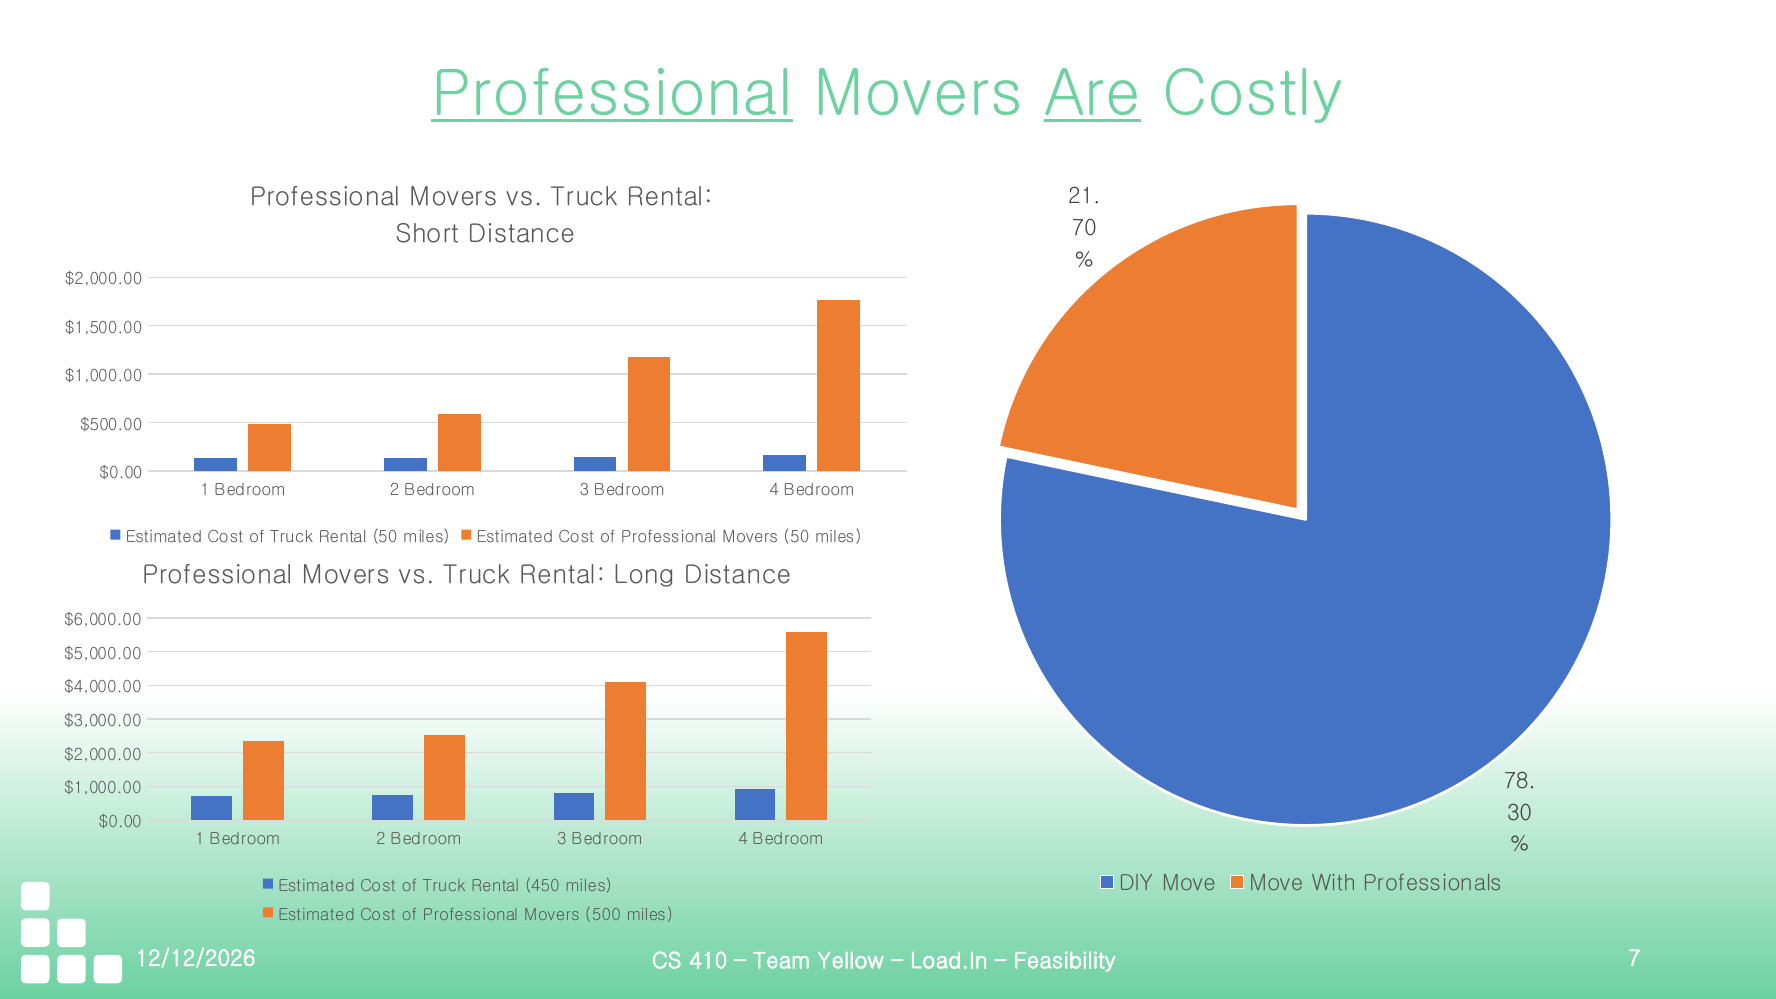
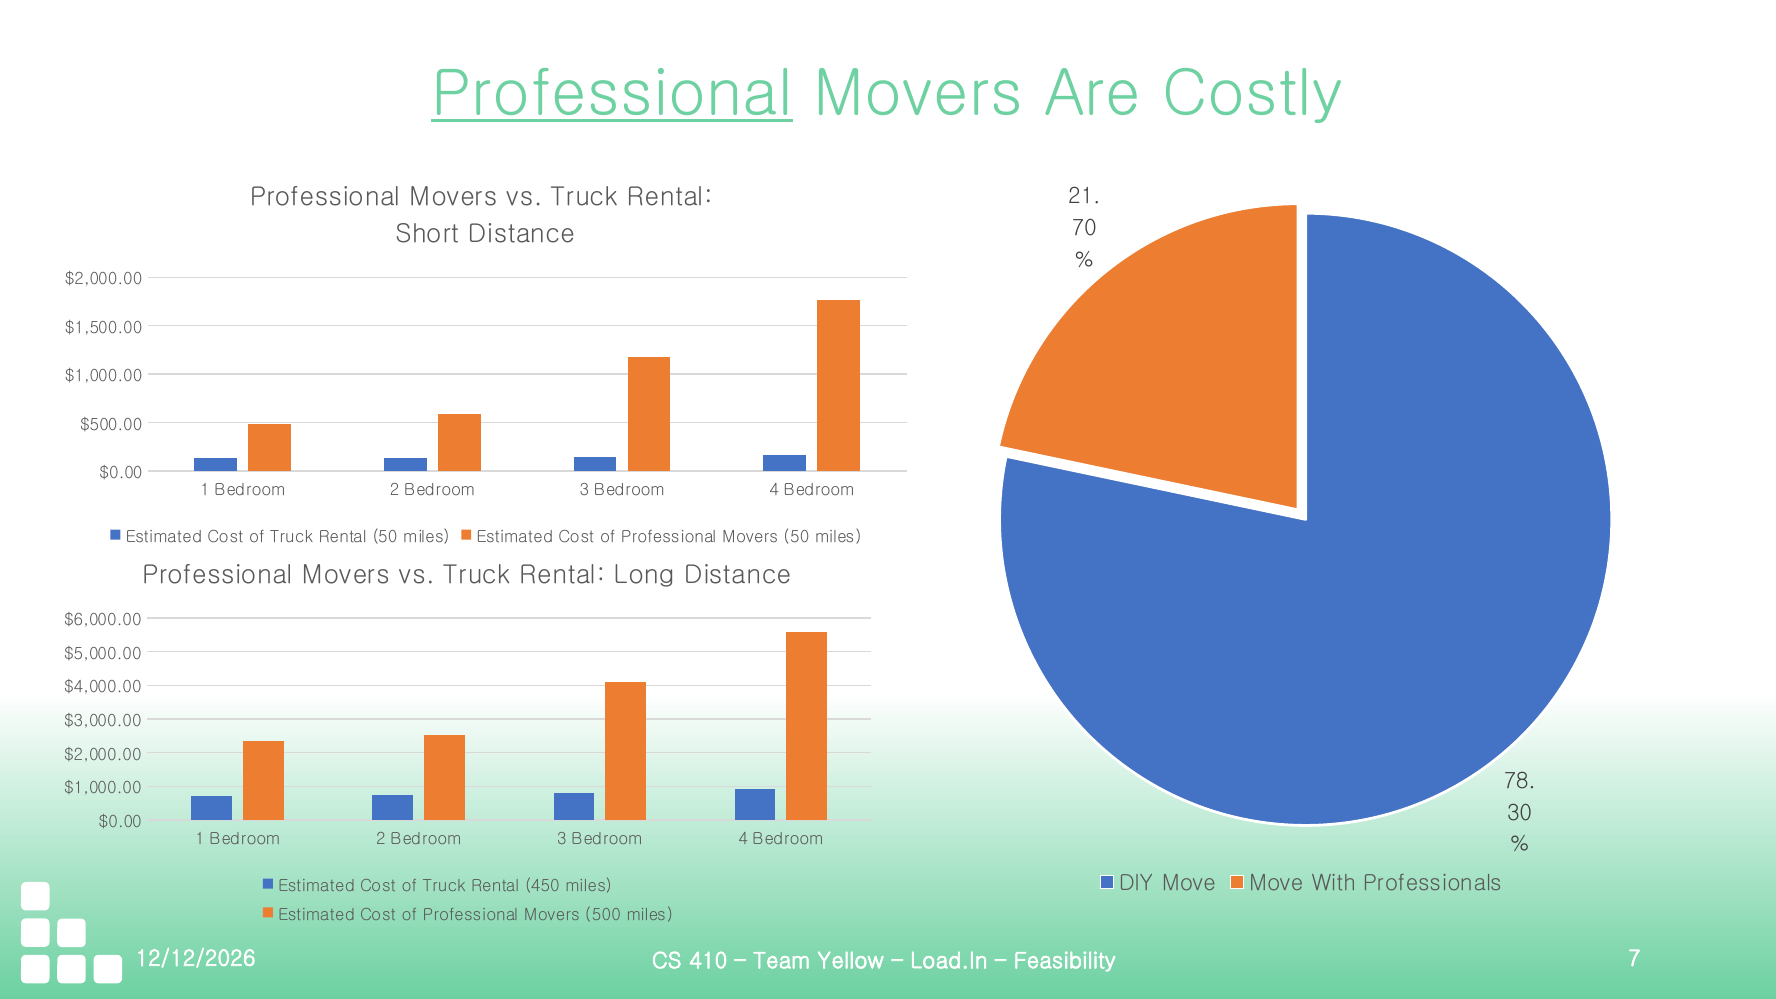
Are underline: present -> none (1093, 93)
